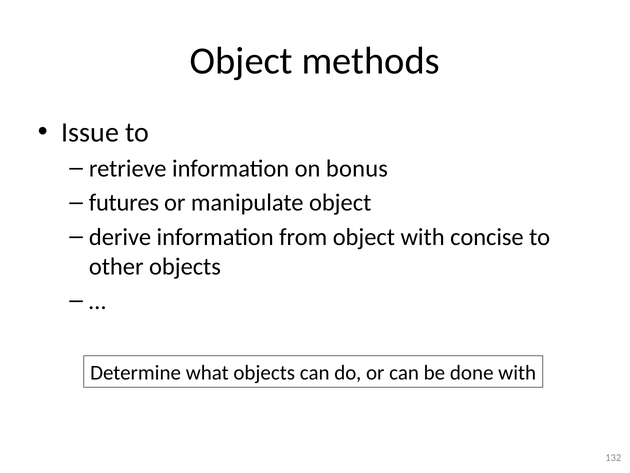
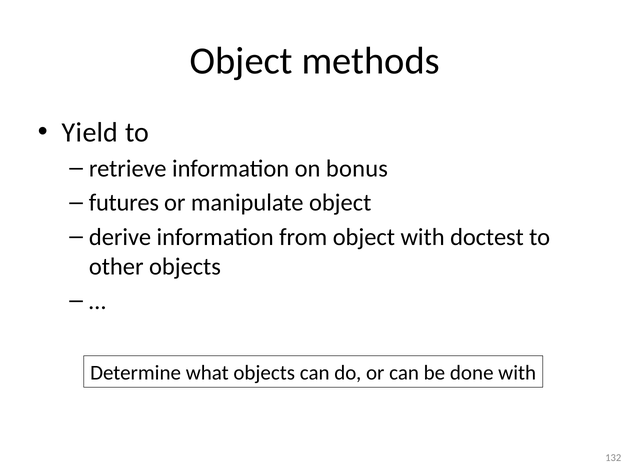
Issue: Issue -> Yield (90, 132)
concise: concise -> doctest (487, 237)
